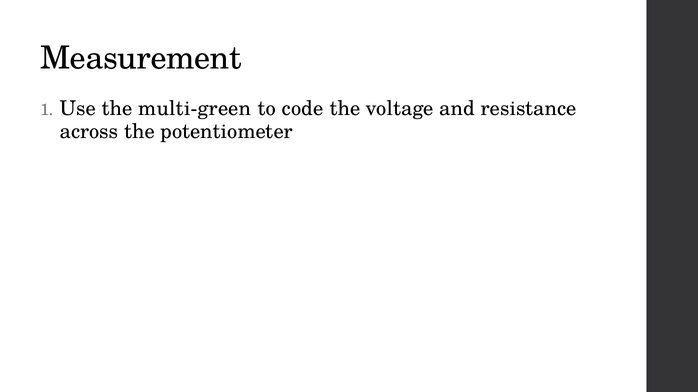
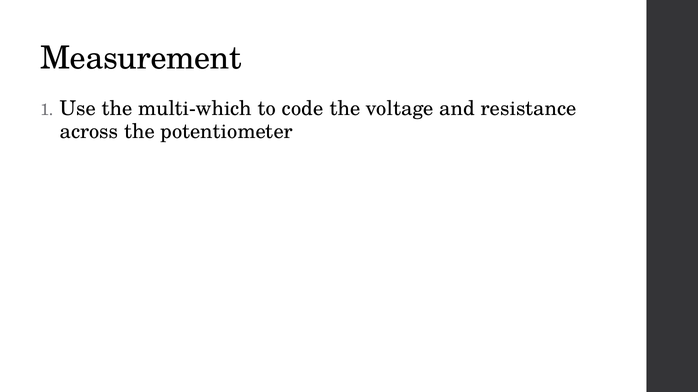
multi-green: multi-green -> multi-which (195, 109)
